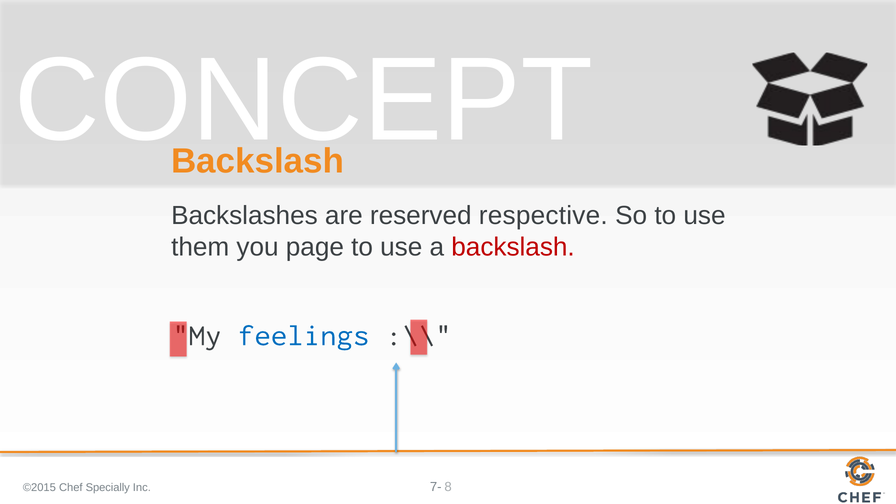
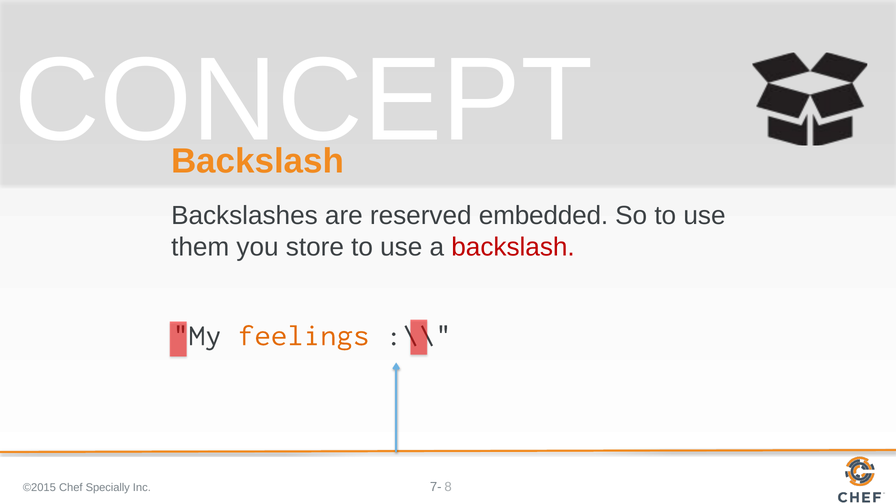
respective: respective -> embedded (543, 216)
page: page -> store (315, 247)
feelings colour: blue -> orange (304, 335)
